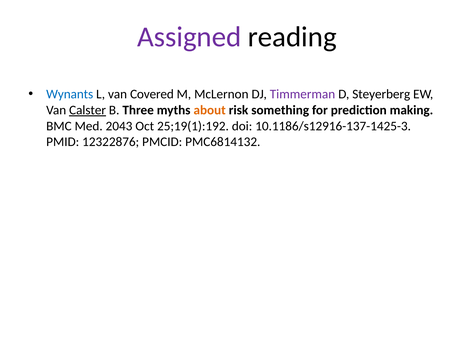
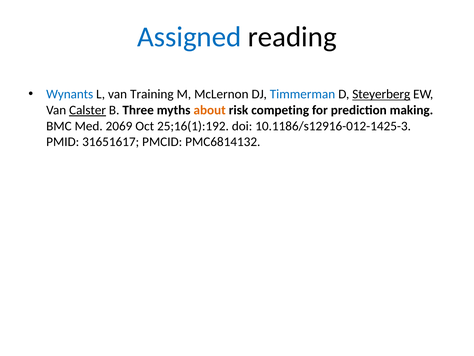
Assigned colour: purple -> blue (189, 37)
Covered: Covered -> Training (152, 94)
Timmerman colour: purple -> blue (303, 94)
Steyerberg underline: none -> present (381, 94)
something: something -> competing (280, 110)
2043: 2043 -> 2069 (119, 126)
25;19(1):192: 25;19(1):192 -> 25;16(1):192 (193, 126)
10.1186/s12916-137-1425-3: 10.1186/s12916-137-1425-3 -> 10.1186/s12916-012-1425-3 (333, 126)
12322876: 12322876 -> 31651617 (111, 142)
